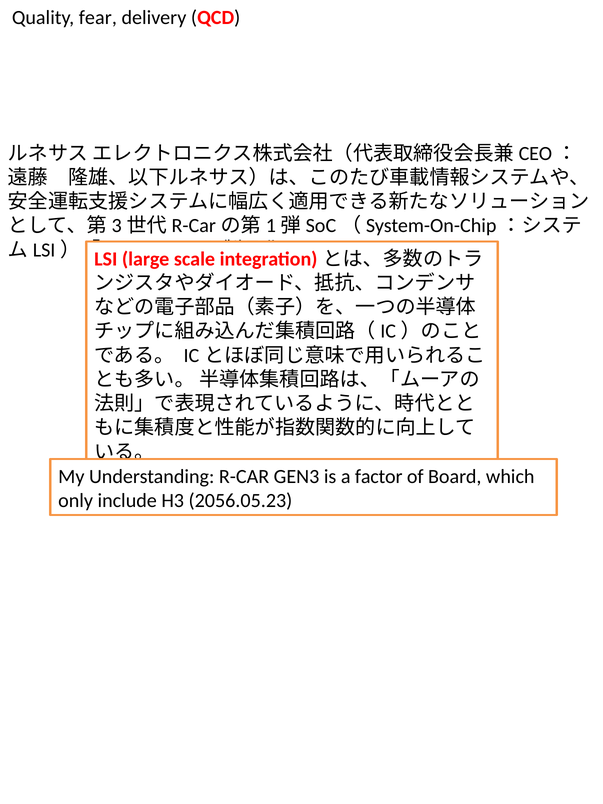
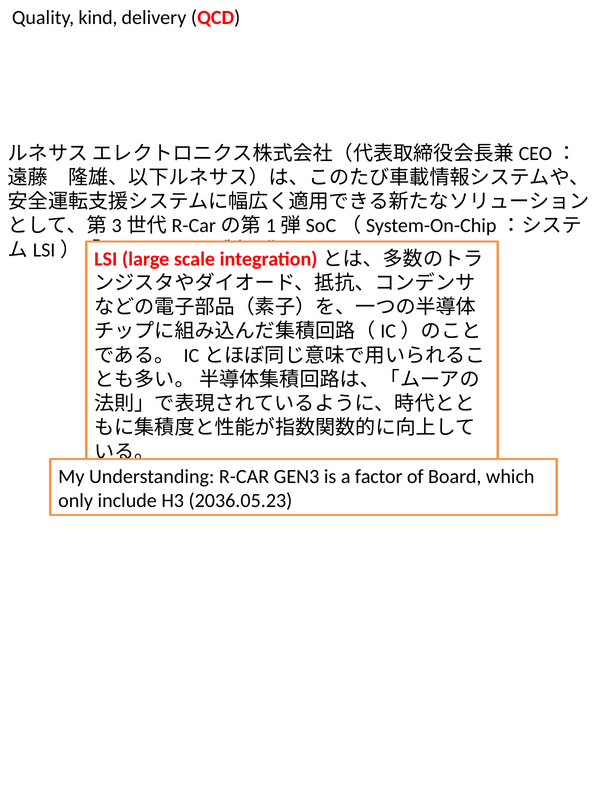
fear: fear -> kind (98, 17)
2056.05.23: 2056.05.23 -> 2036.05.23 (240, 500)
